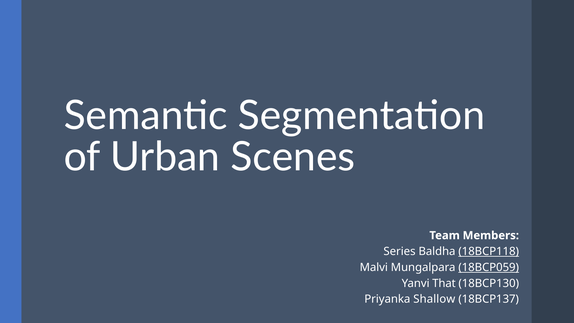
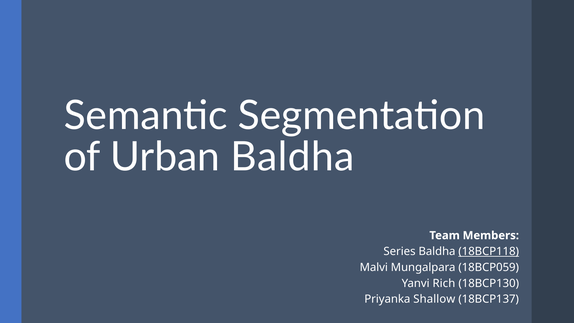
Urban Scenes: Scenes -> Baldha (293, 157)
18BCP059 underline: present -> none (489, 267)
That: That -> Rich (444, 283)
